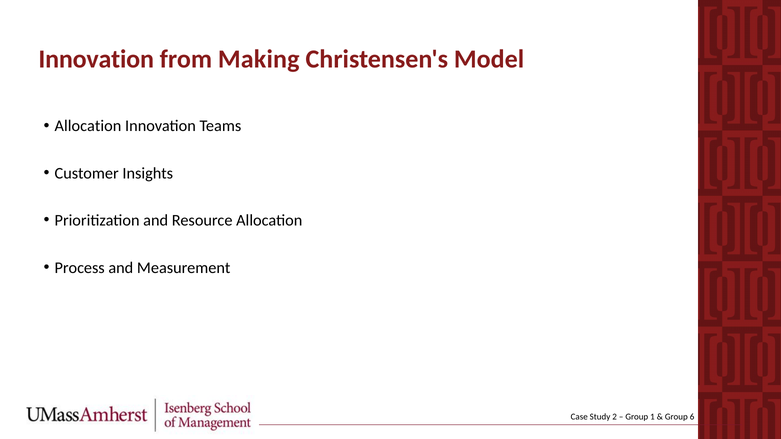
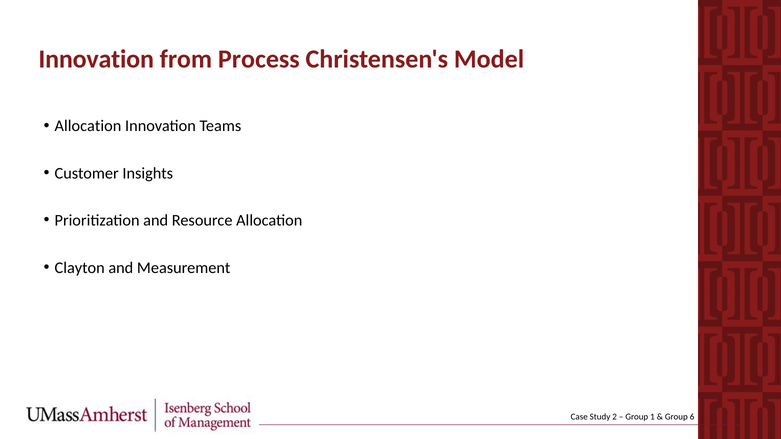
Making: Making -> Process (259, 59)
Process: Process -> Clayton (80, 268)
